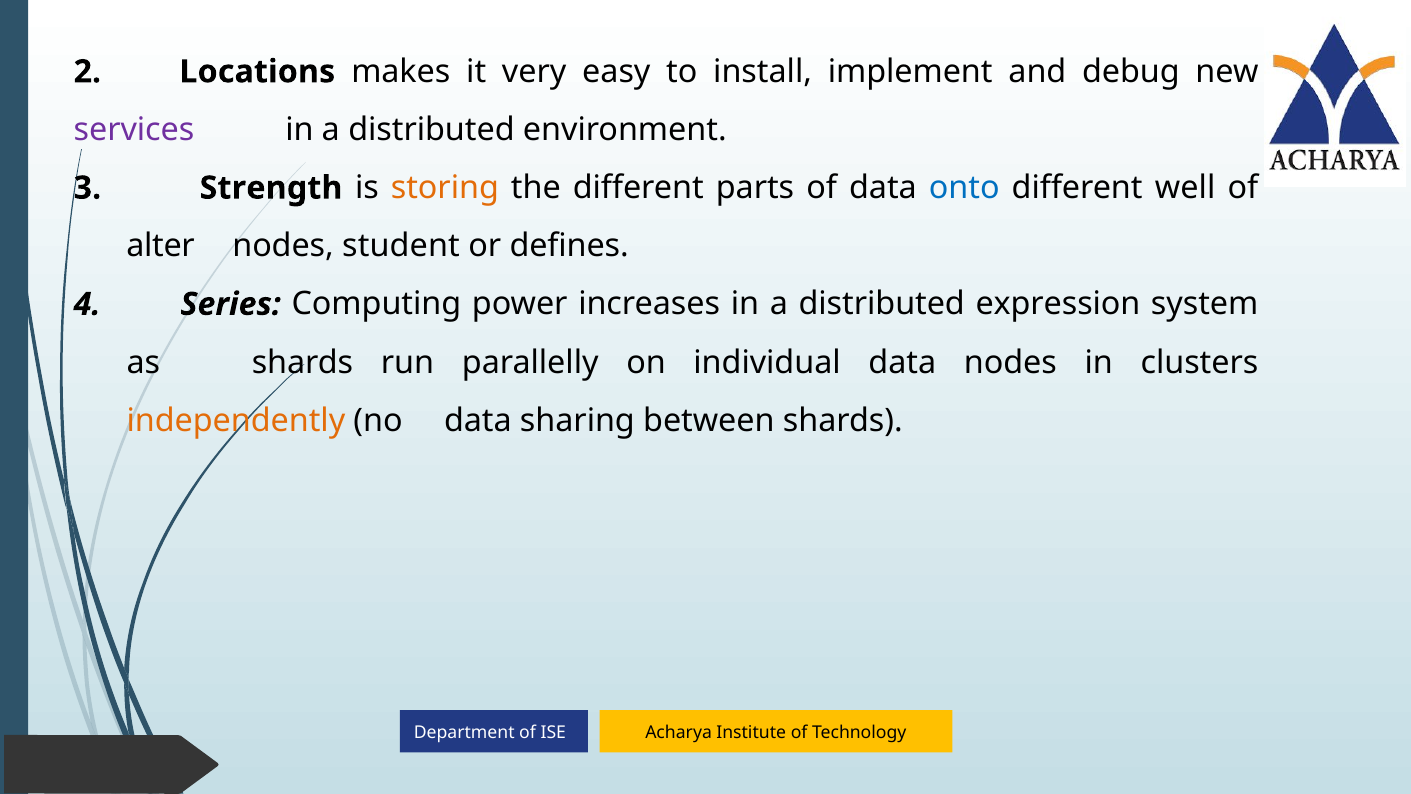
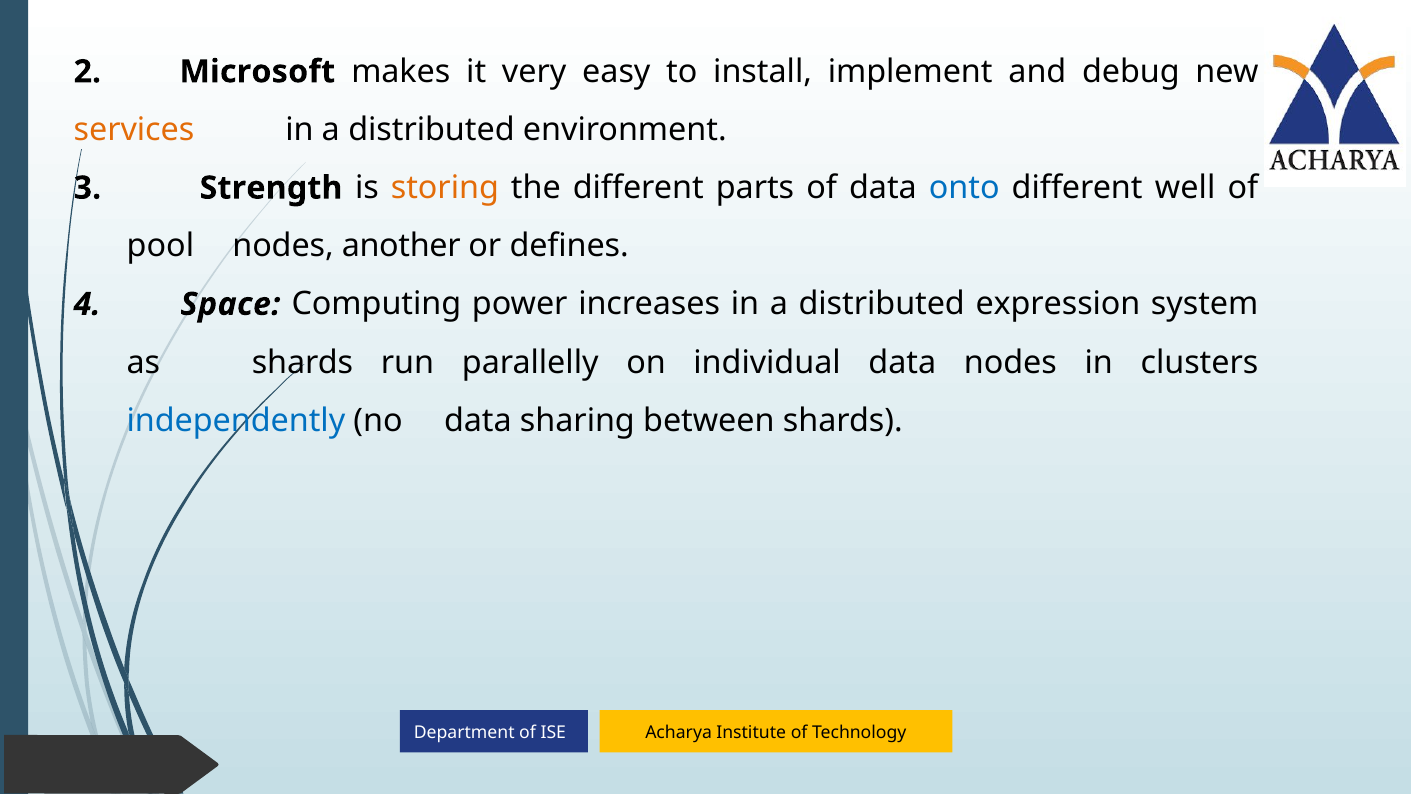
Locations: Locations -> Microsoft (257, 72)
services colour: purple -> orange (134, 130)
alter: alter -> pool (160, 246)
student: student -> another (401, 246)
Series: Series -> Space (231, 304)
independently colour: orange -> blue (236, 420)
